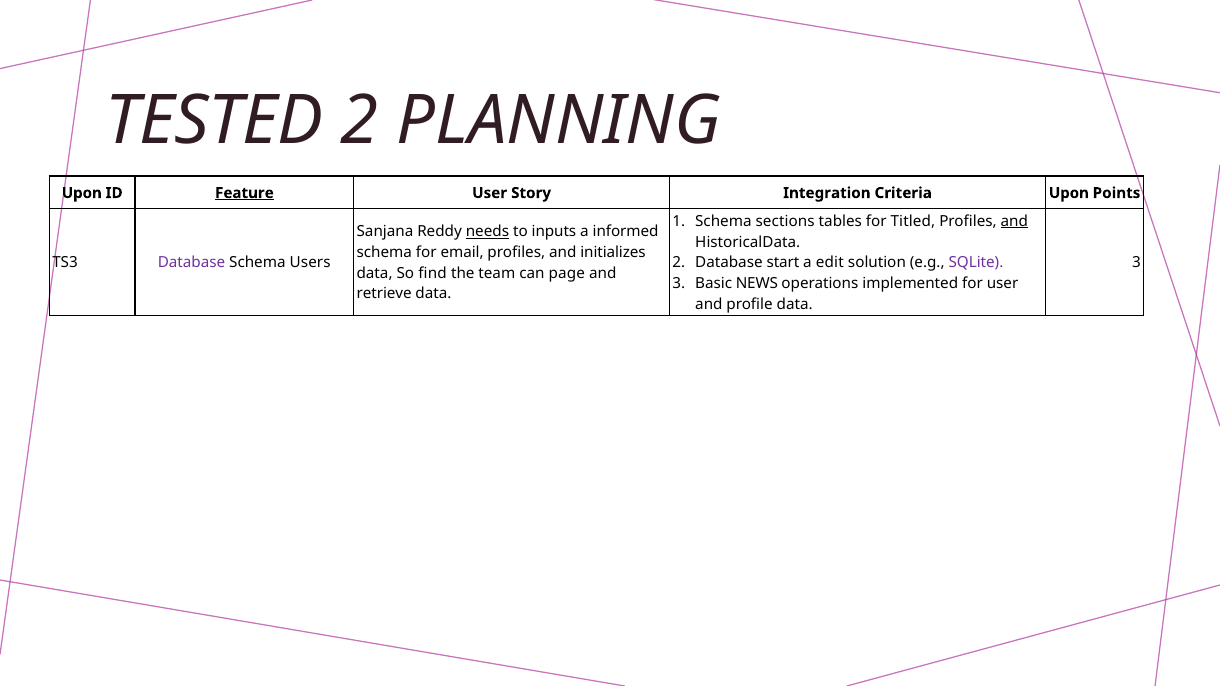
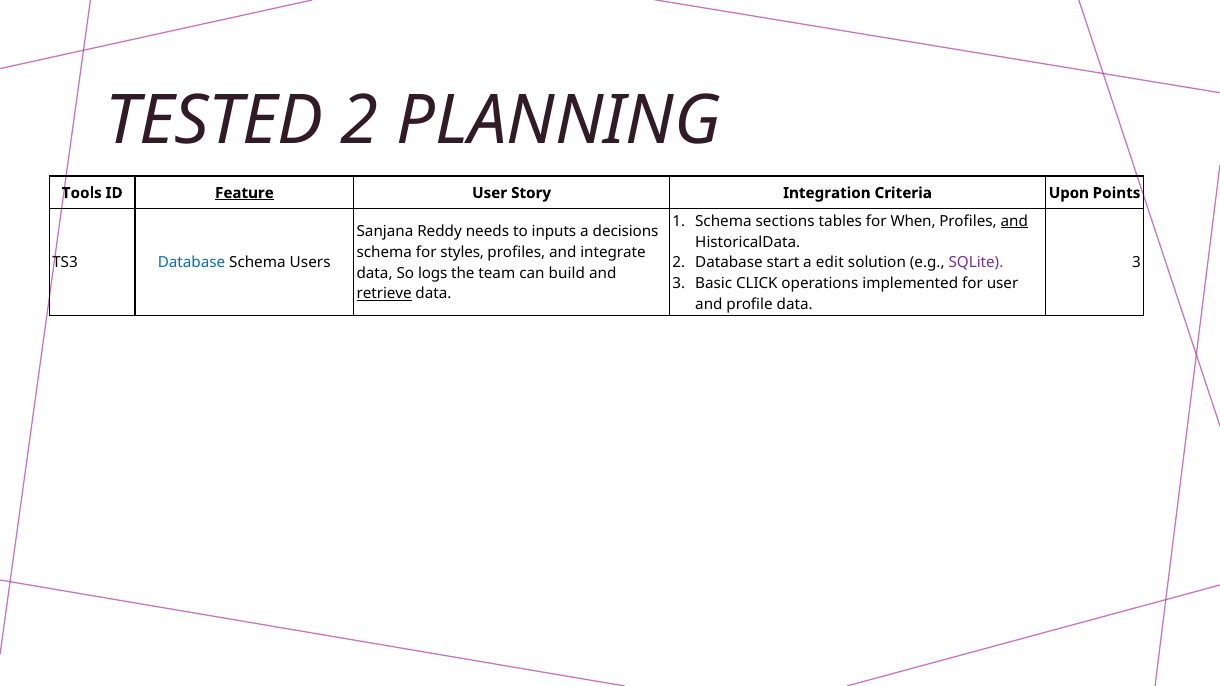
Upon: Upon -> Tools (82, 193)
Titled: Titled -> When (913, 221)
needs underline: present -> none (487, 232)
informed: informed -> decisions (626, 232)
email: email -> styles (462, 253)
initializes: initializes -> integrate (613, 253)
Database colour: purple -> blue (191, 263)
find: find -> logs (433, 273)
page: page -> build (567, 273)
NEWS: NEWS -> CLICK (757, 284)
retrieve underline: none -> present (384, 294)
